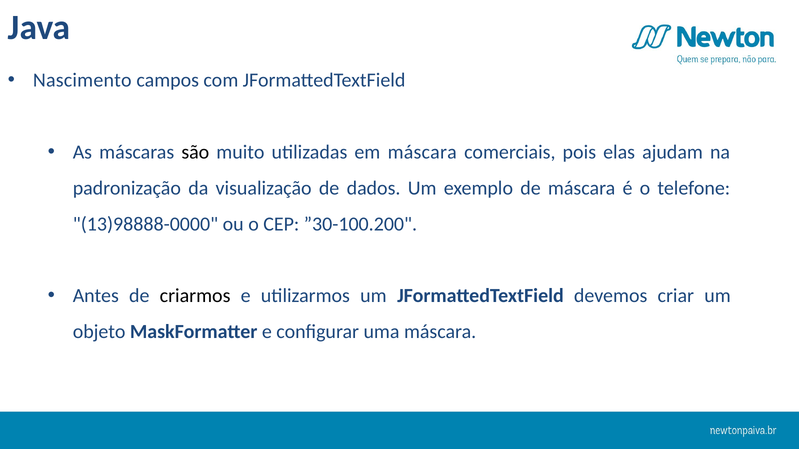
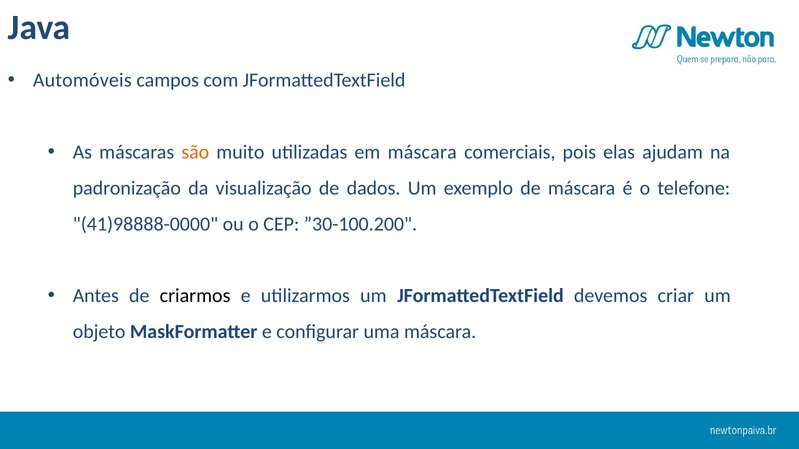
Nascimento: Nascimento -> Automóveis (82, 80)
são colour: black -> orange (195, 152)
13)98888-0000: 13)98888-0000 -> 41)98888-0000 (145, 224)
